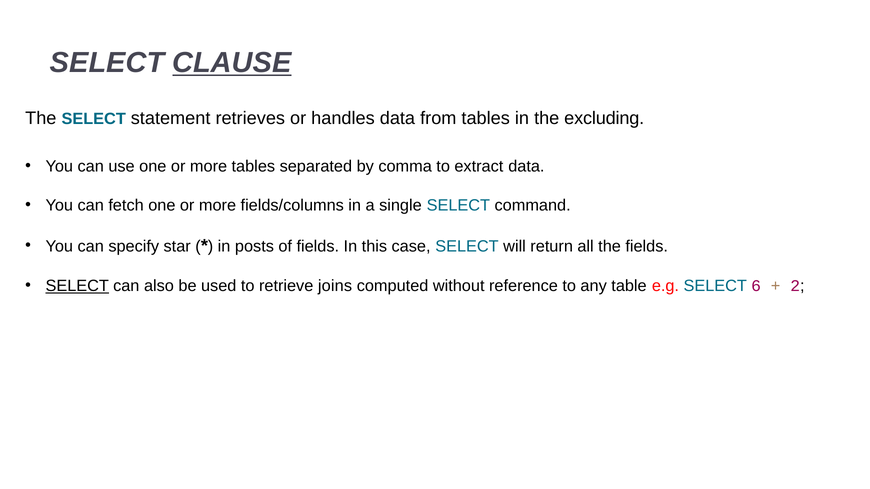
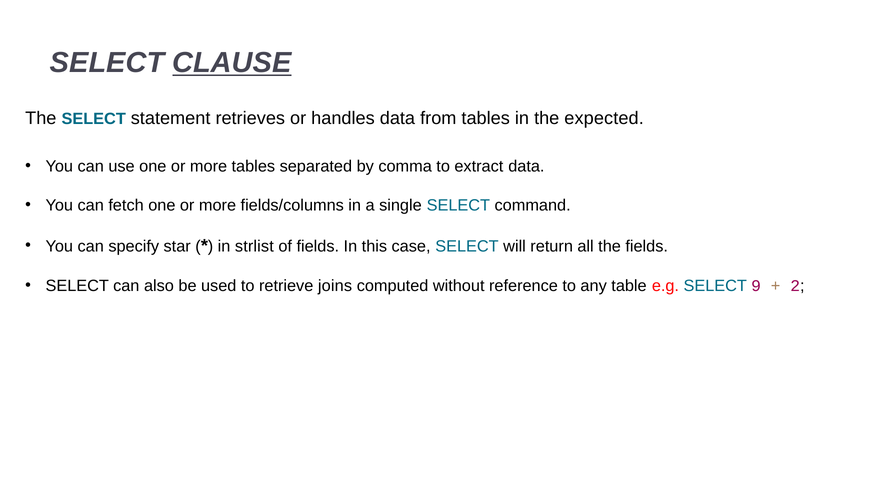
excluding: excluding -> expected (604, 118)
posts: posts -> strlist (254, 246)
SELECT underline: present -> none (77, 286)
6: 6 -> 9 (756, 286)
